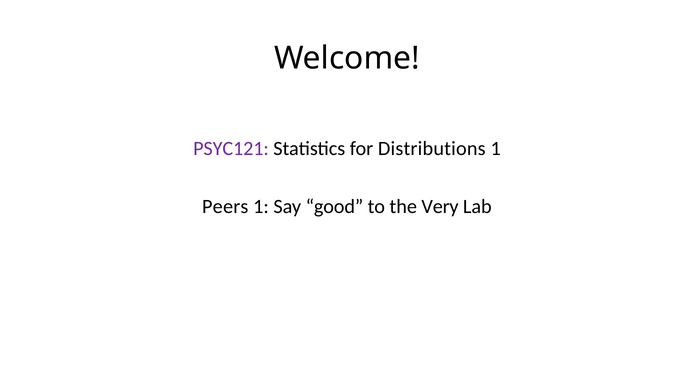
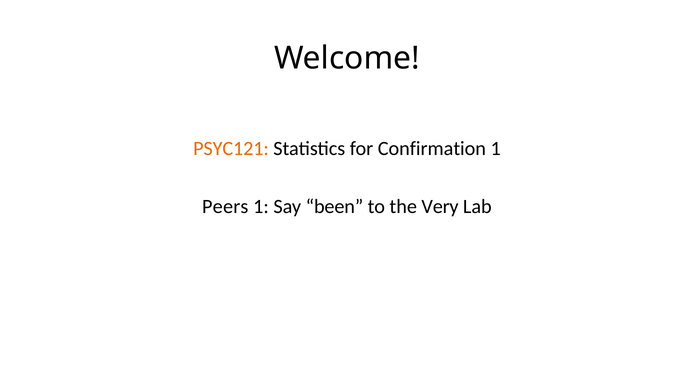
PSYC121 colour: purple -> orange (231, 149)
Distributions: Distributions -> Confirmation (432, 149)
good: good -> been (334, 207)
